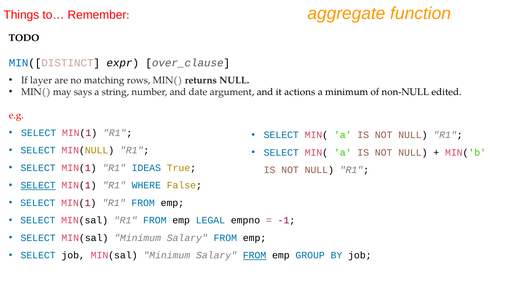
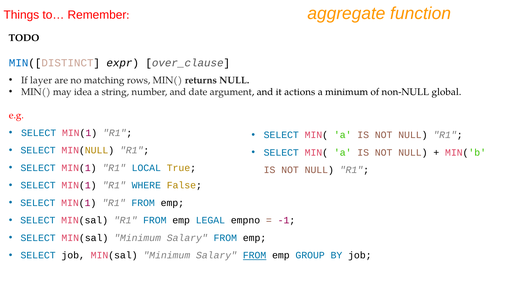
says: says -> idea (83, 92)
edited: edited -> global (446, 92)
IDEAS: IDEAS -> LOCAL (146, 168)
SELECT underline: present -> none (38, 186)
